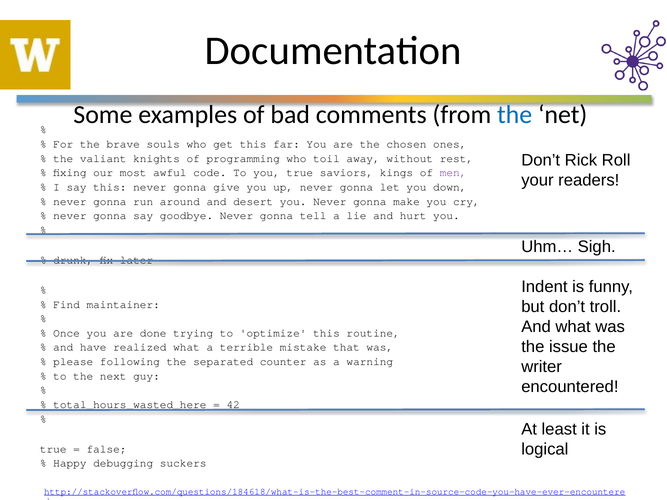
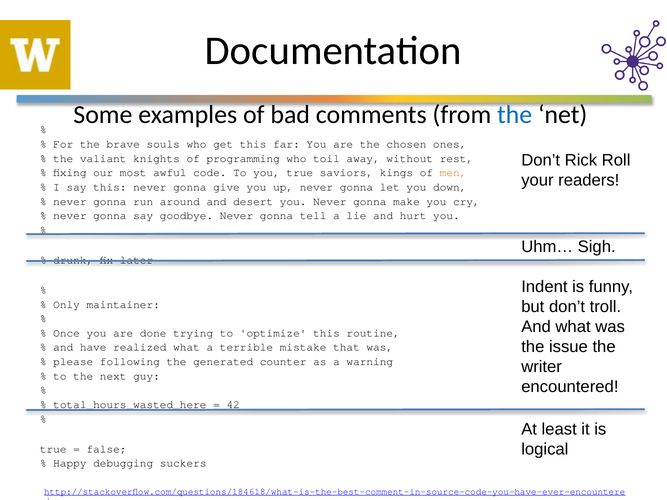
men colour: purple -> orange (453, 173)
Find: Find -> Only (67, 304)
separated: separated -> generated (223, 362)
